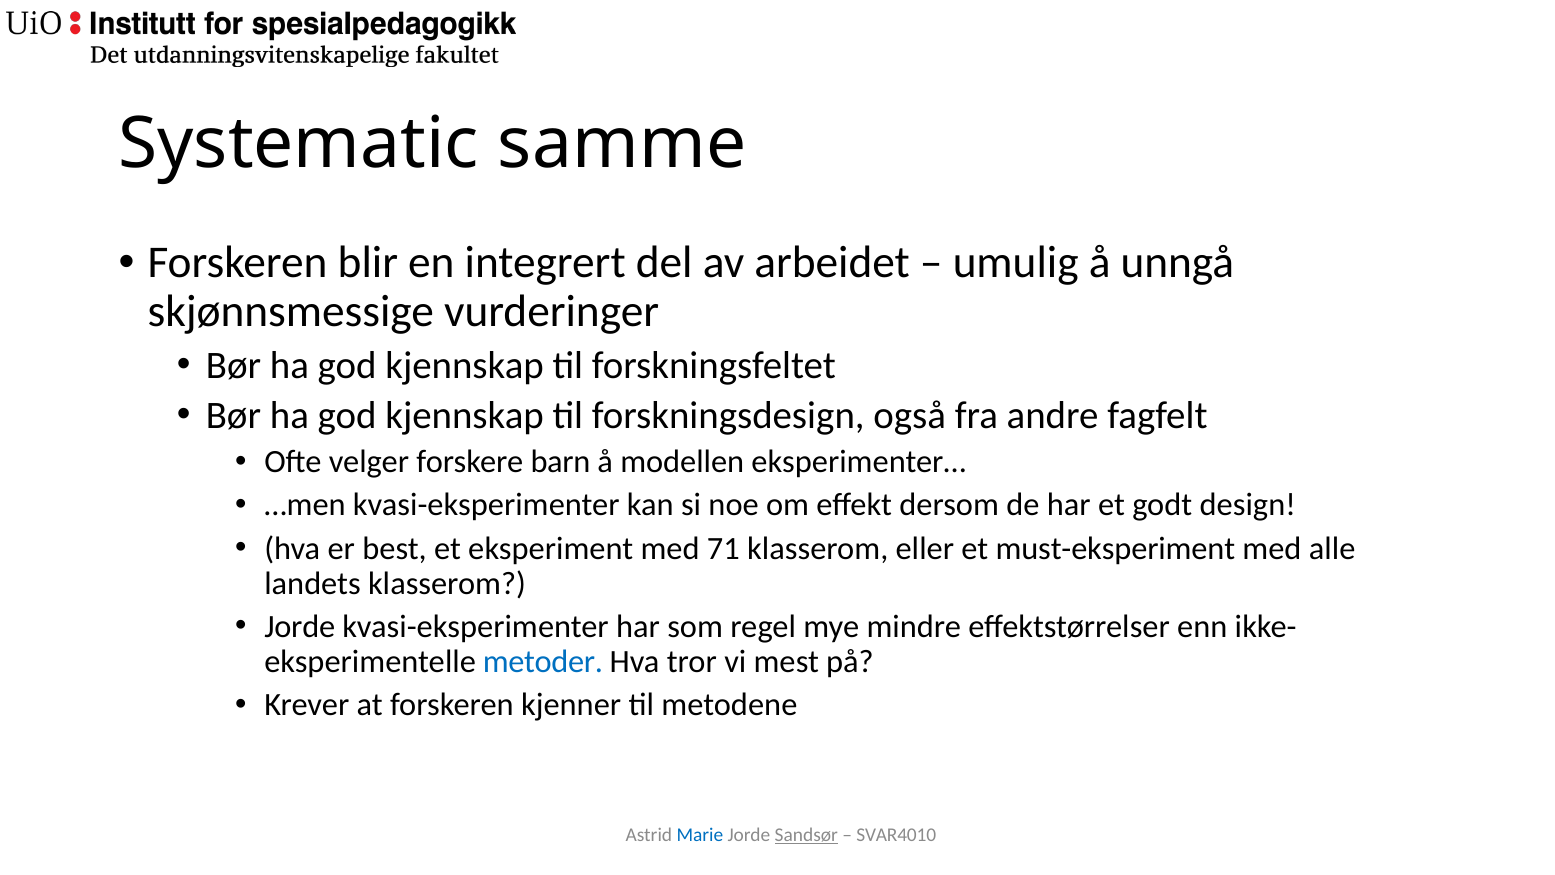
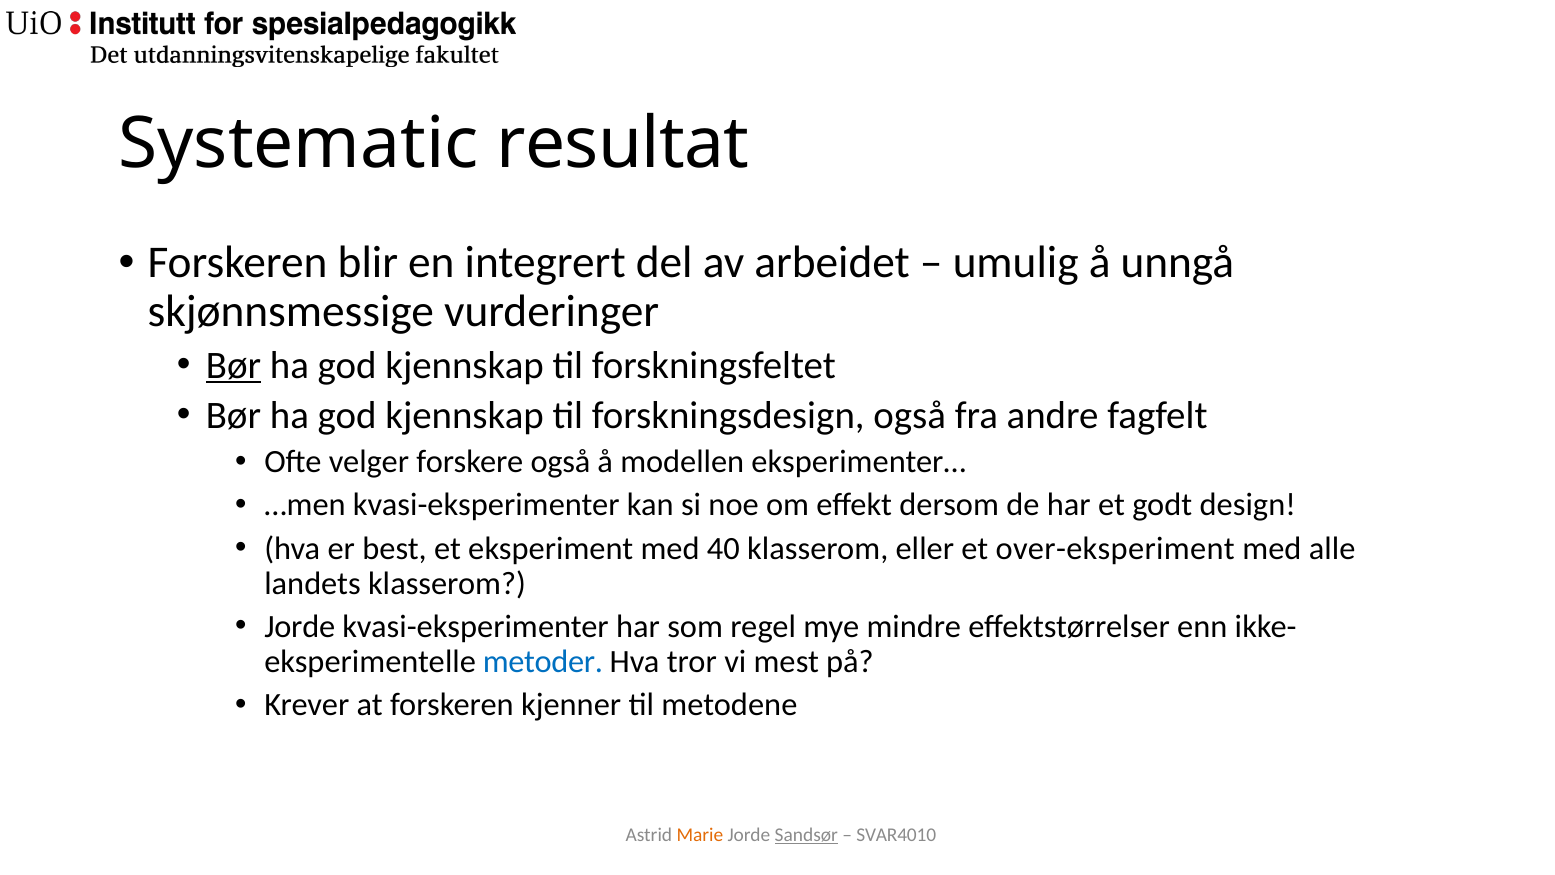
samme: samme -> resultat (623, 144)
Bør underline: none -> present (234, 365)
forskere barn: barn -> også (560, 462)
71: 71 -> 40 (723, 548)
must-eksperiment: must-eksperiment -> over-eksperiment (1115, 548)
Marie colour: blue -> orange (700, 835)
